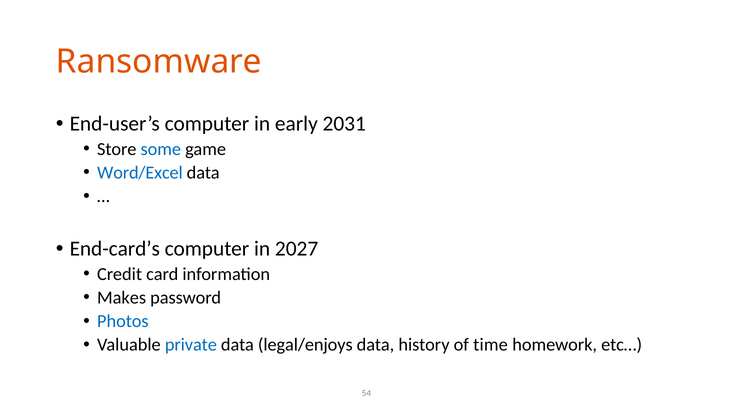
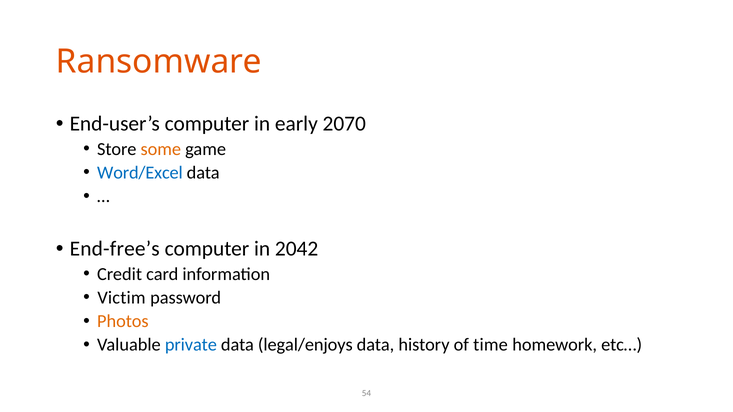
2031: 2031 -> 2070 (344, 124)
some colour: blue -> orange (161, 149)
End-card’s: End-card’s -> End-free’s (115, 249)
2027: 2027 -> 2042 (297, 249)
Makes: Makes -> Victim (121, 298)
Photos colour: blue -> orange (123, 321)
